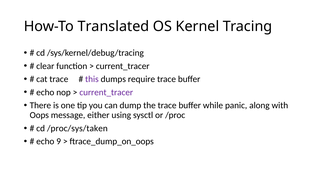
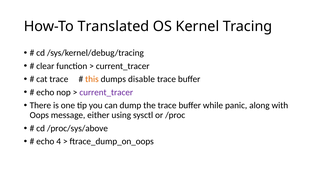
this colour: purple -> orange (92, 79)
require: require -> disable (141, 79)
/proc/sys/taken: /proc/sys/taken -> /proc/sys/above (77, 128)
9: 9 -> 4 (59, 142)
